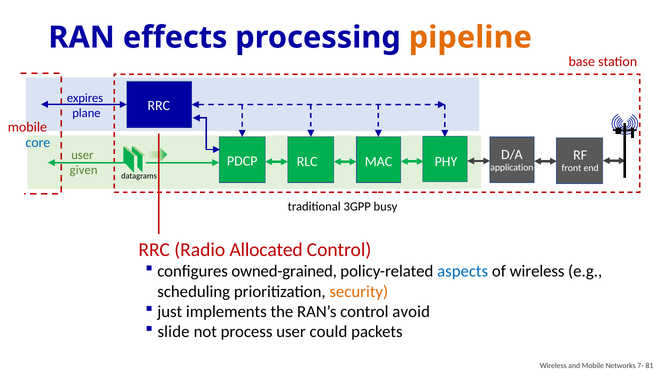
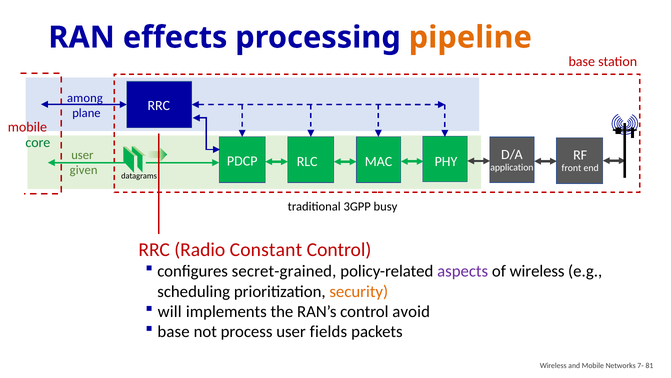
expires: expires -> among (85, 98)
core colour: blue -> green (38, 142)
Allocated: Allocated -> Constant (266, 249)
owned-grained: owned-grained -> secret-grained (284, 271)
aspects colour: blue -> purple (463, 271)
just: just -> will (170, 311)
slide: slide -> base (174, 331)
could: could -> fields (328, 331)
